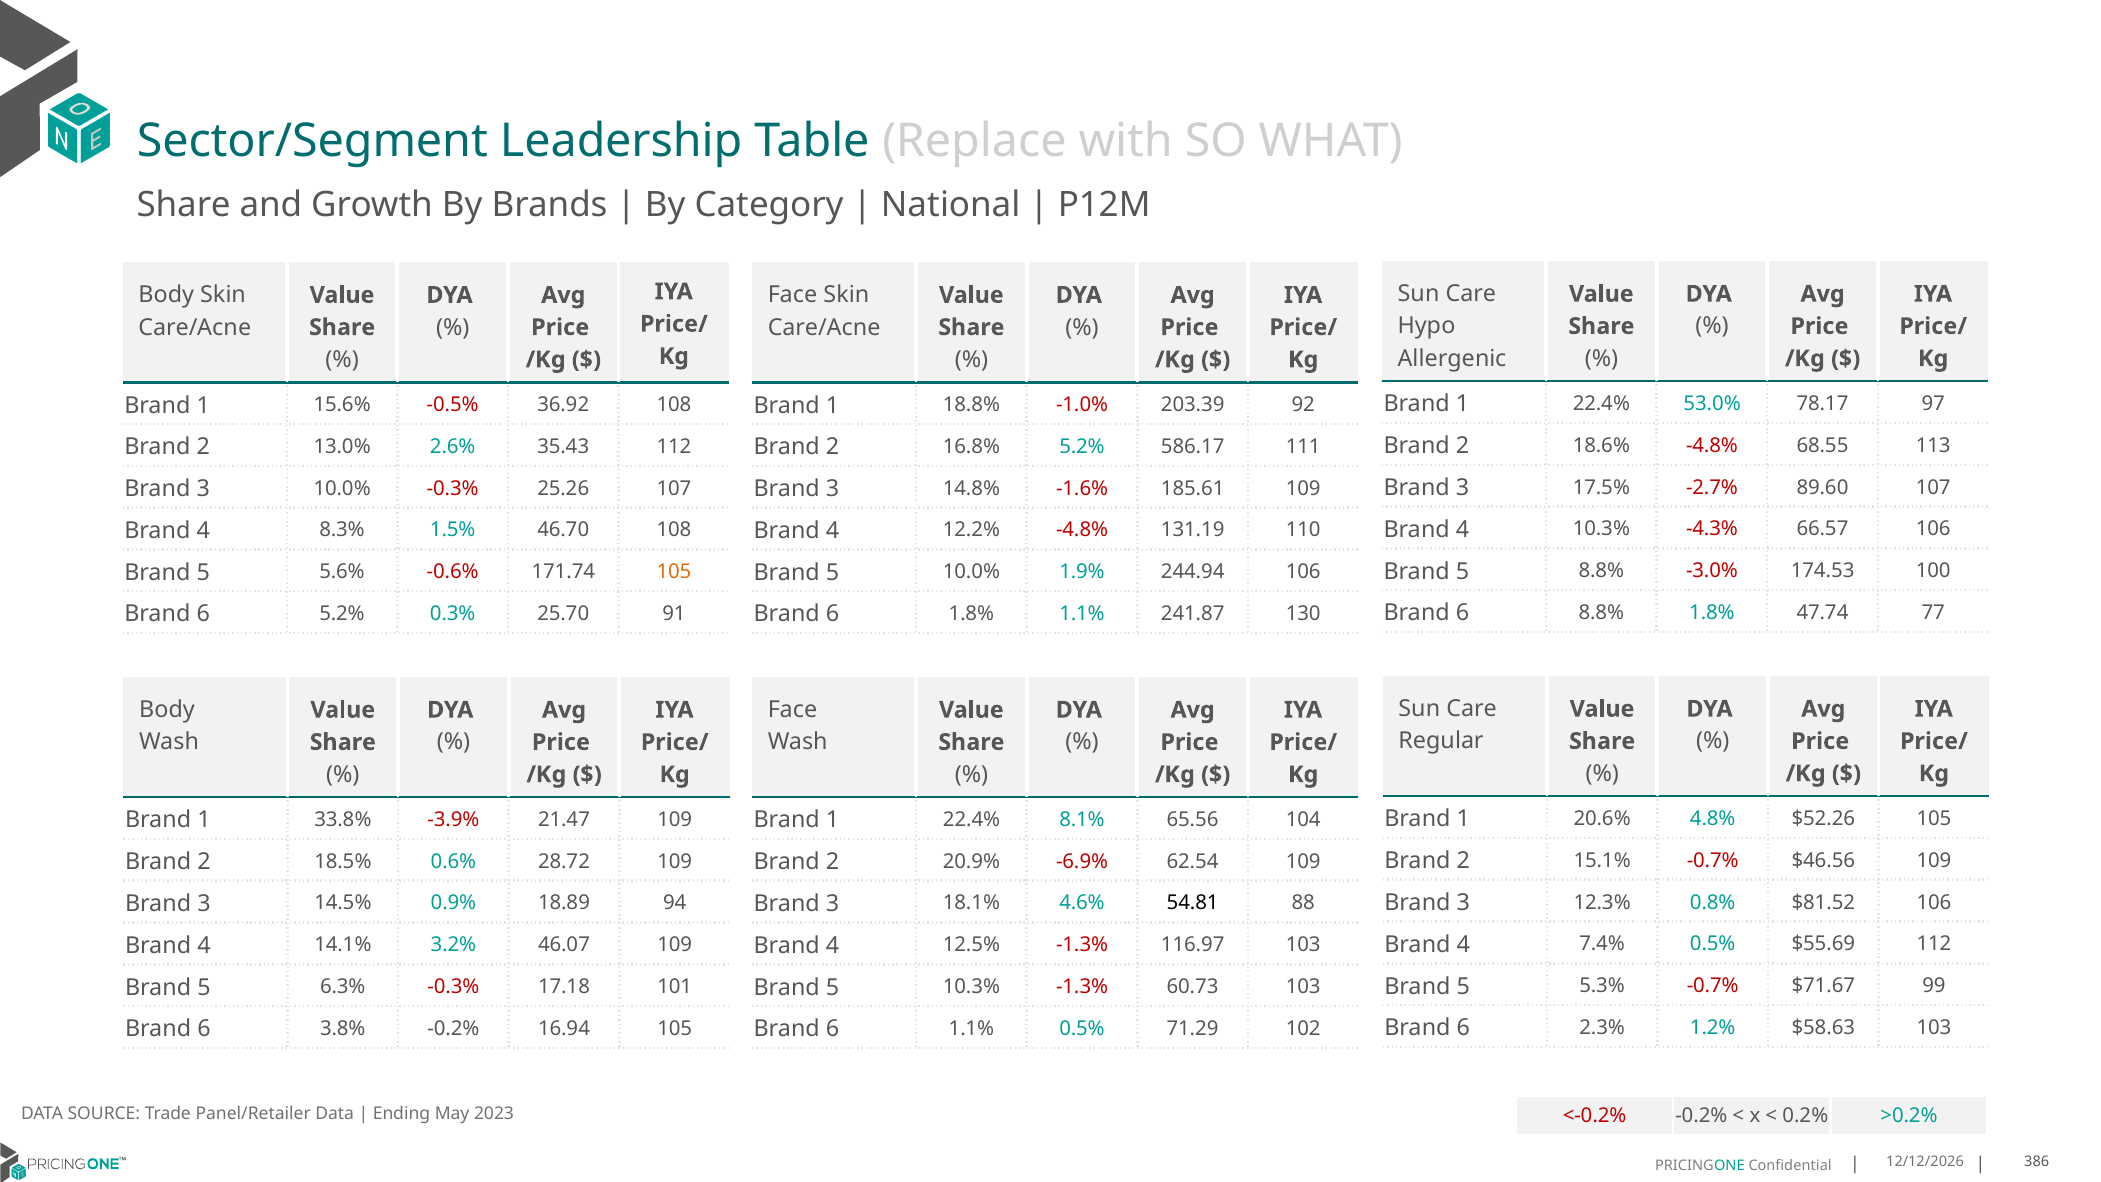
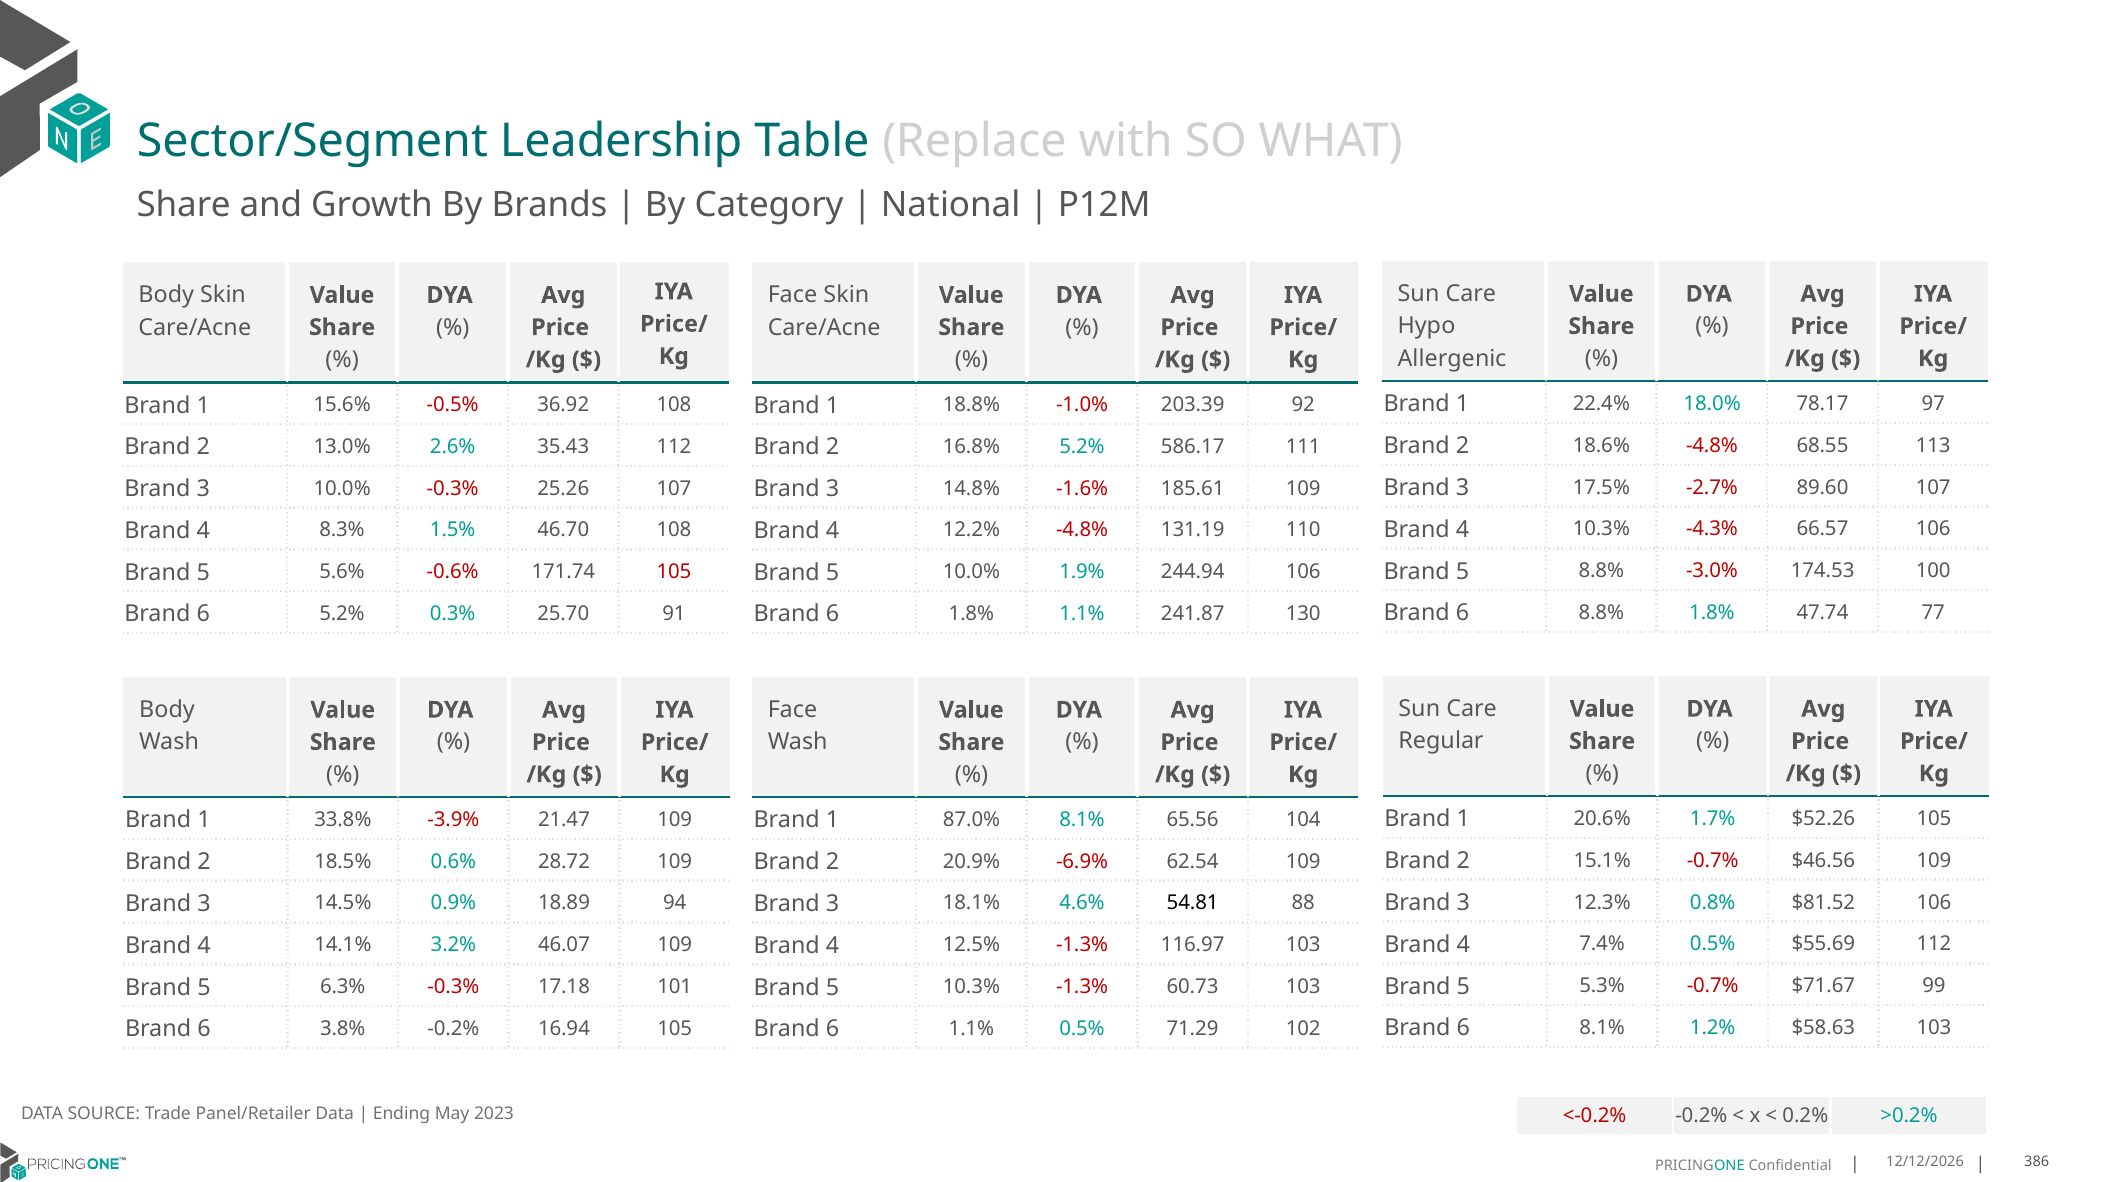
53.0%: 53.0% -> 18.0% (1712, 404)
105 colour: orange -> red (674, 572)
4.8%: 4.8% -> 1.7% (1713, 819)
22.4%: 22.4% -> 87.0% (972, 820)
6 2.3%: 2.3% -> 8.1% (1602, 1027)
